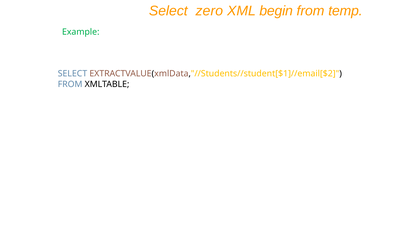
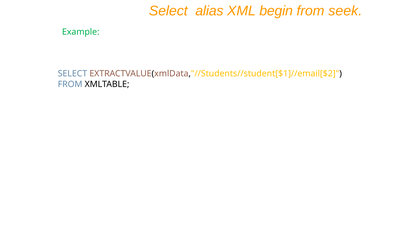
zero: zero -> alias (209, 11)
temp: temp -> seek (345, 11)
